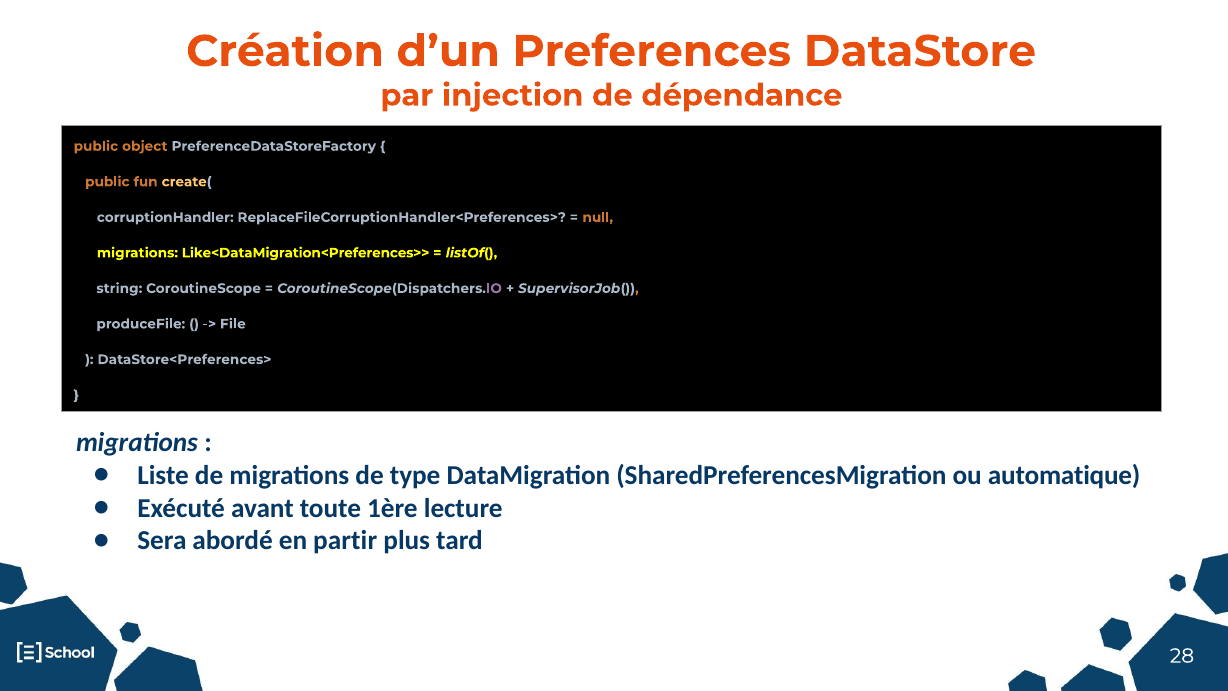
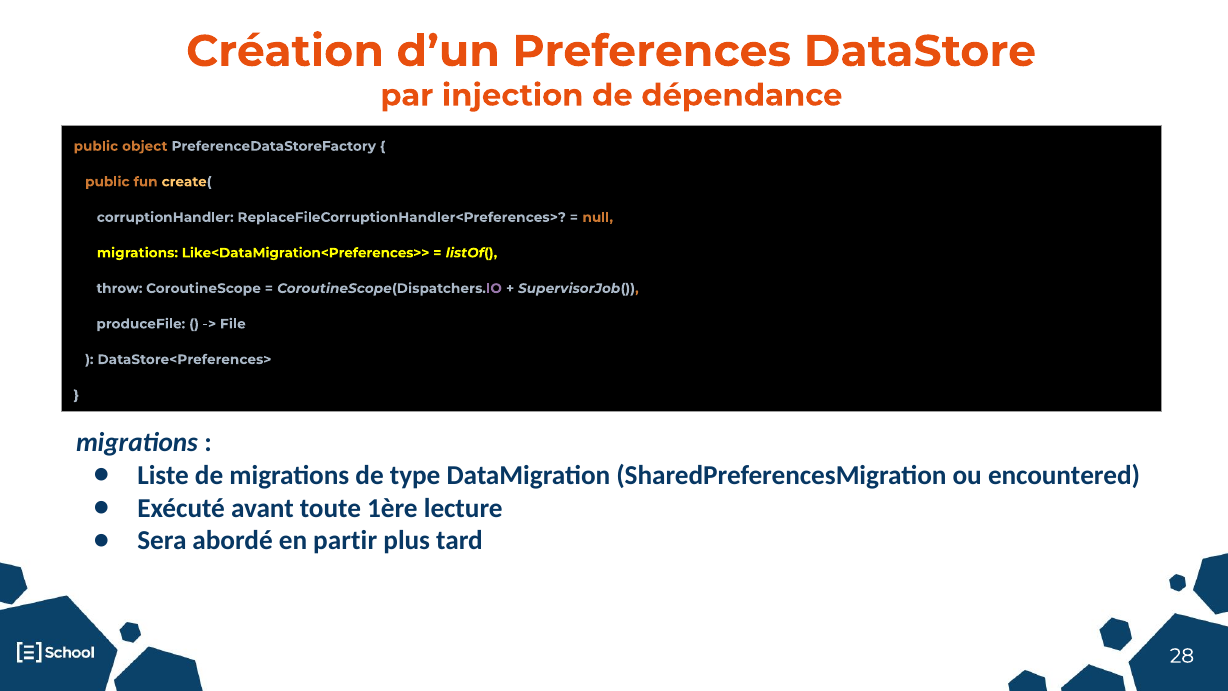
string: string -> throw (119, 288)
automatique: automatique -> encountered (1064, 475)
